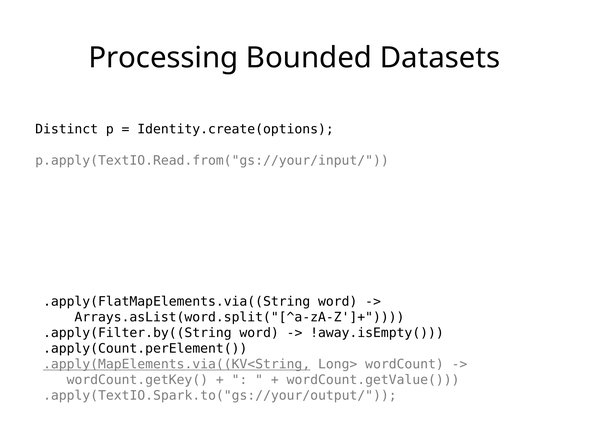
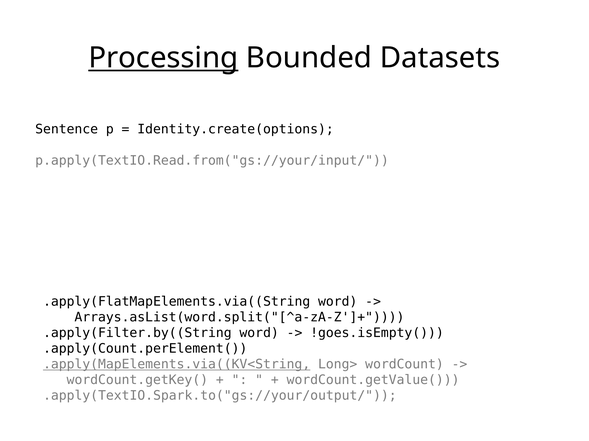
Processing underline: none -> present (163, 58)
Distinct: Distinct -> Sentence (67, 129)
!away.isEmpty(: !away.isEmpty( -> !goes.isEmpty( (377, 334)
